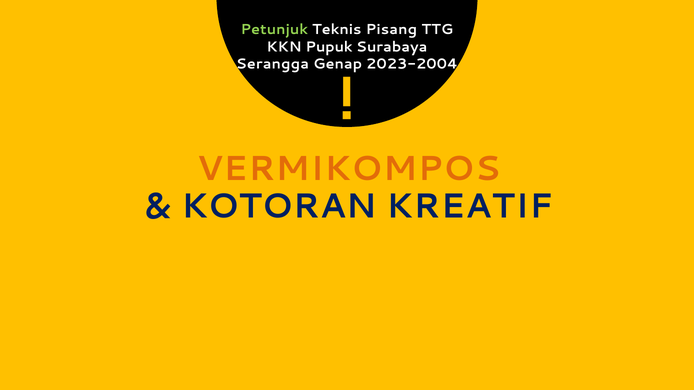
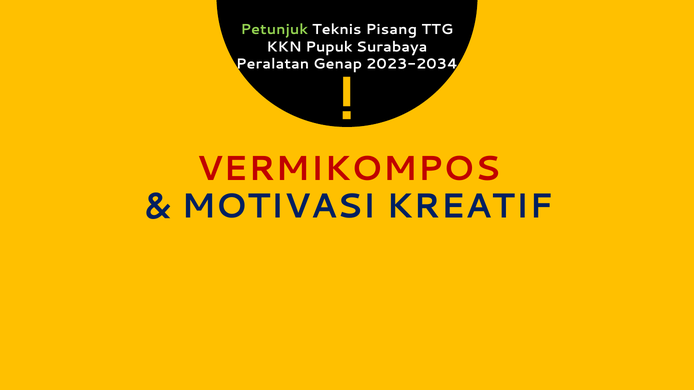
Serangga: Serangga -> Peralatan (273, 64)
2023-2004: 2023-2004 -> 2023-2034 (412, 64)
VERMIKOMPOS colour: orange -> red (349, 169)
KOTORAN: KOTORAN -> MOTIVASI (279, 207)
